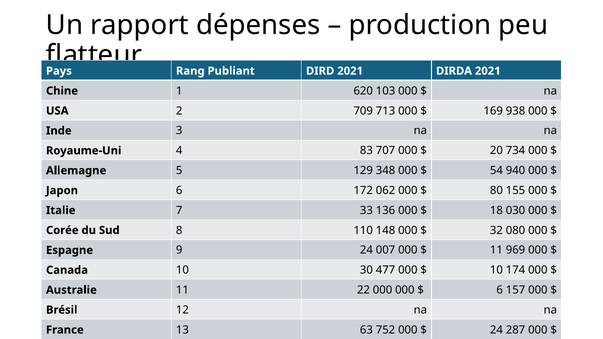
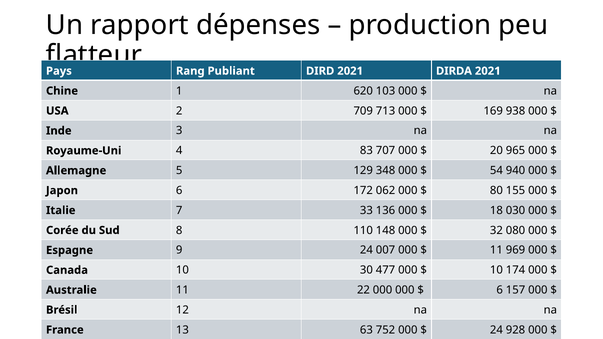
734: 734 -> 965 (516, 151)
287: 287 -> 928 (516, 330)
